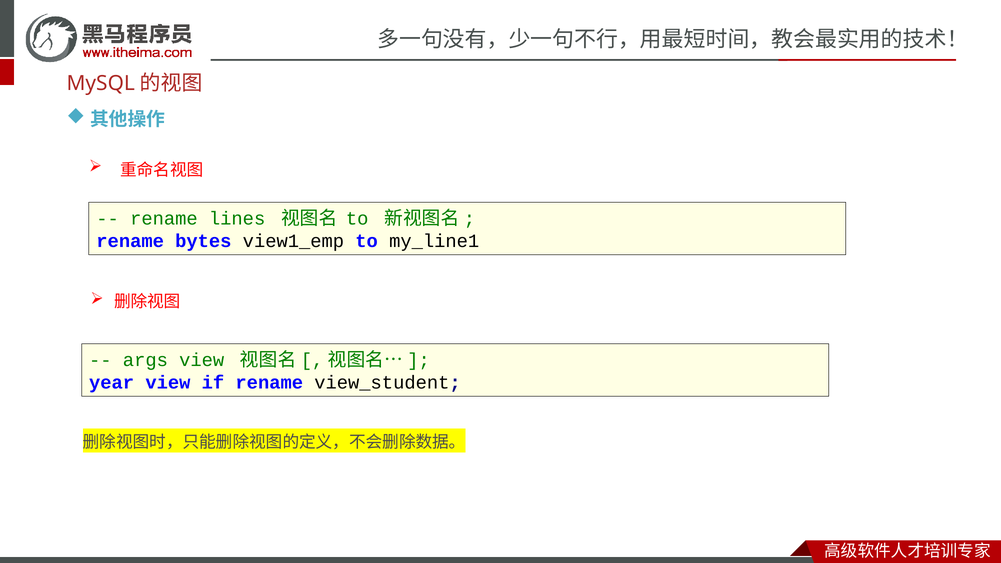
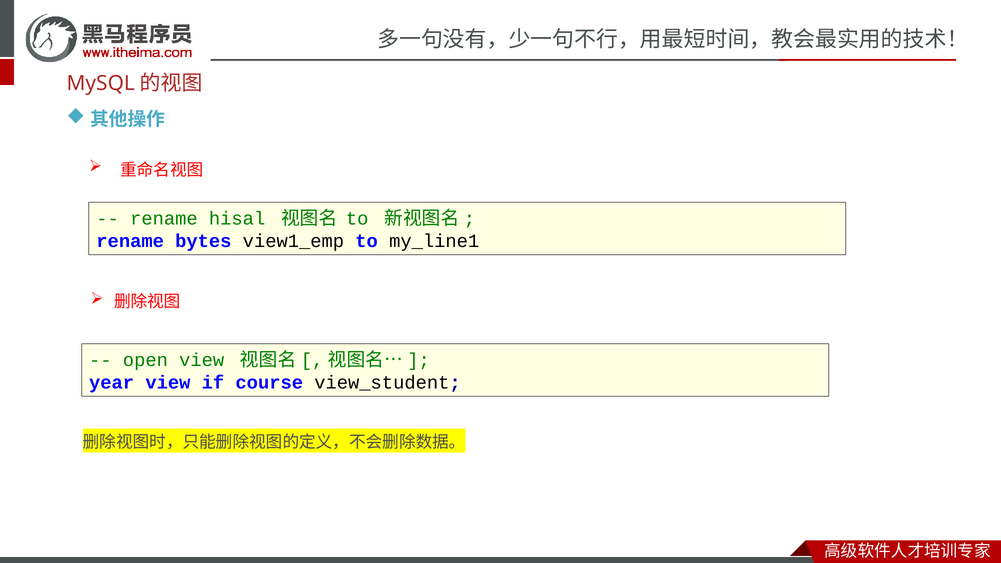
lines: lines -> hisal (237, 219)
args: args -> open (145, 360)
if rename: rename -> course (269, 383)
